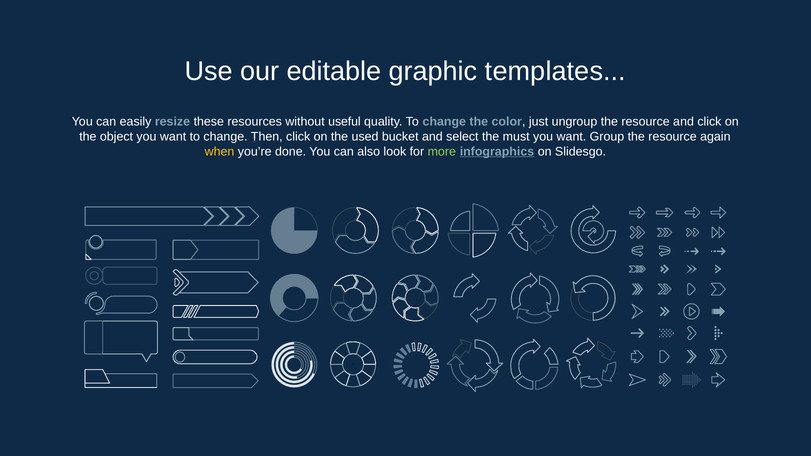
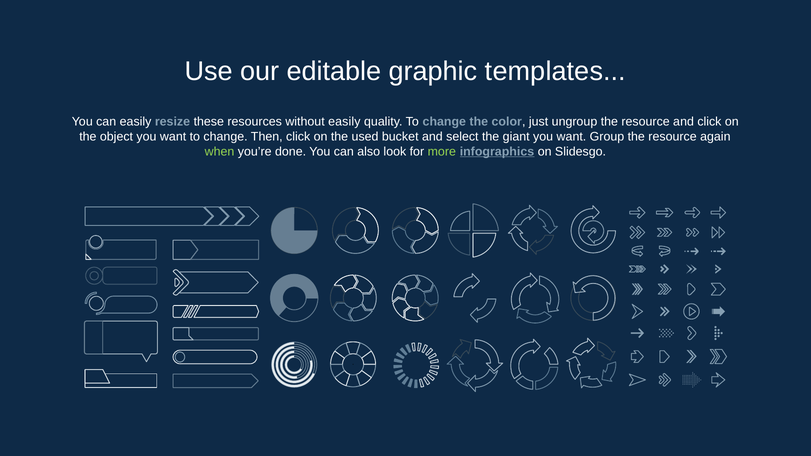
without useful: useful -> easily (344, 122)
must: must -> giant (516, 137)
when colour: yellow -> light green (220, 152)
